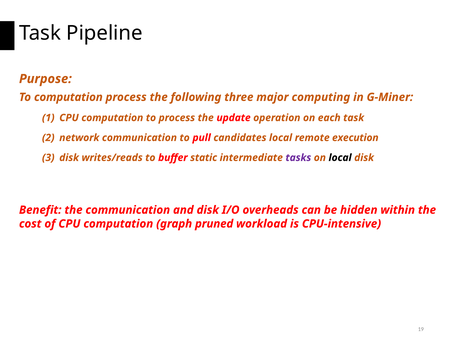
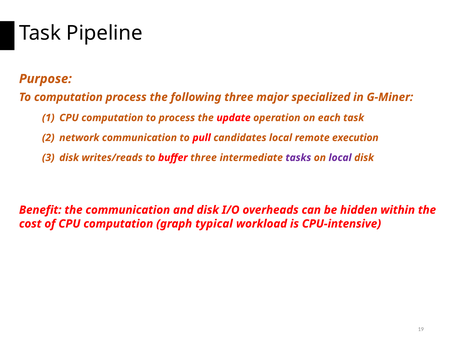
computing: computing -> specialized (321, 97)
static: static -> three (204, 158)
local colour: black -> purple (340, 158)
pruned: pruned -> typical (214, 224)
